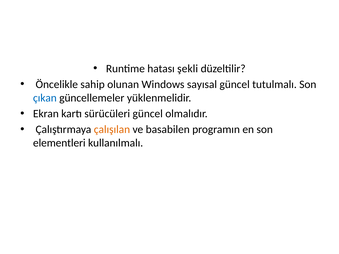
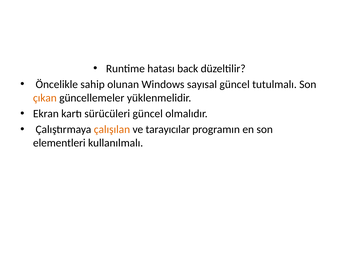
şekli: şekli -> back (188, 69)
çıkan colour: blue -> orange (45, 98)
basabilen: basabilen -> tarayıcılar (168, 130)
